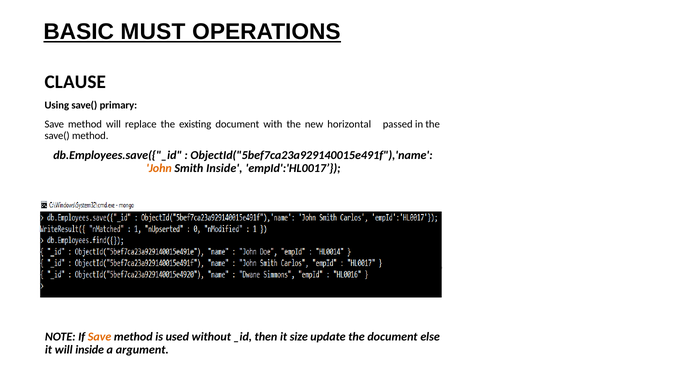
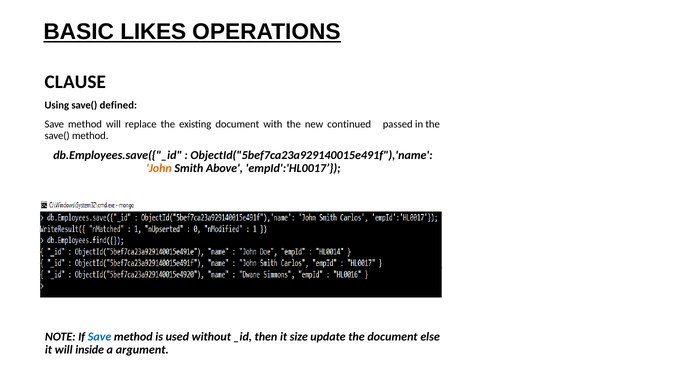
MUST: MUST -> LIKES (153, 32)
primary: primary -> defined (118, 105)
horizontal: horizontal -> continued (349, 124)
Smith Inside: Inside -> Above (224, 168)
Save colour: orange -> blue (100, 337)
